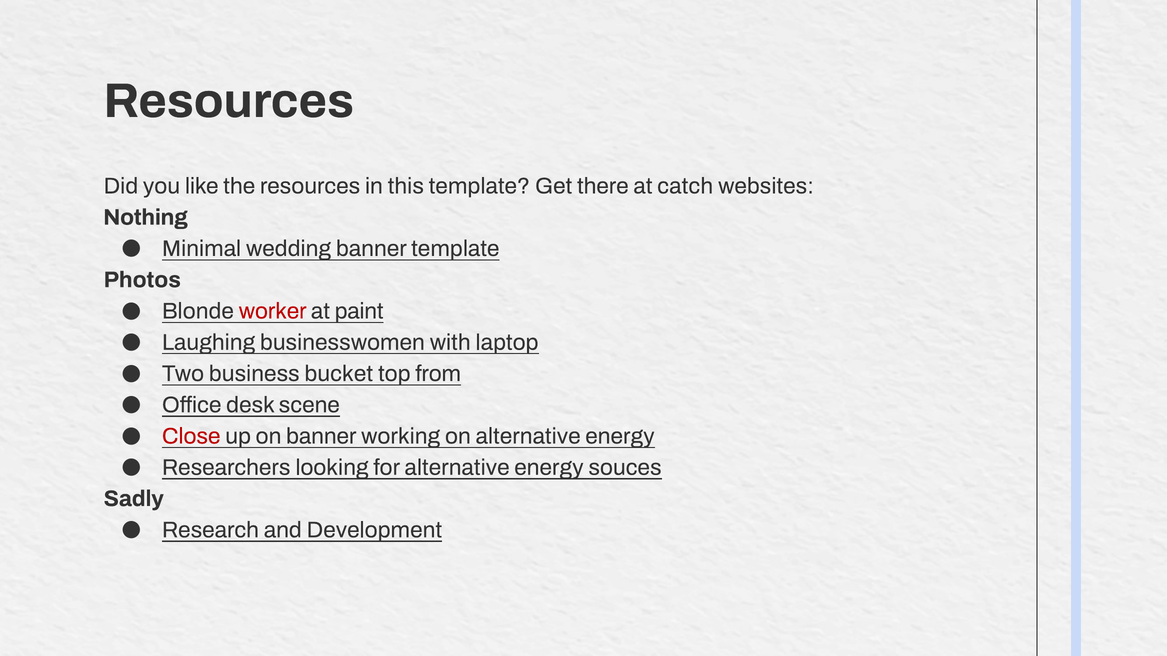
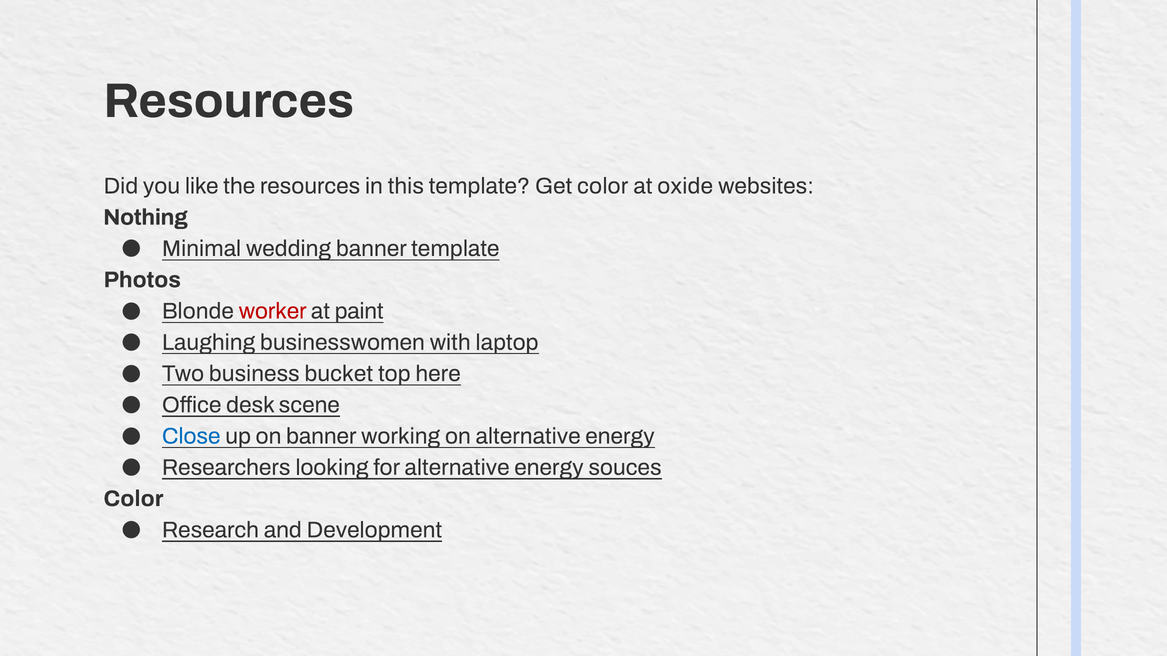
Get there: there -> color (603, 186)
catch: catch -> oxide (685, 186)
from: from -> here (438, 374)
Close colour: red -> blue (191, 436)
Sadly: Sadly -> Color (133, 499)
